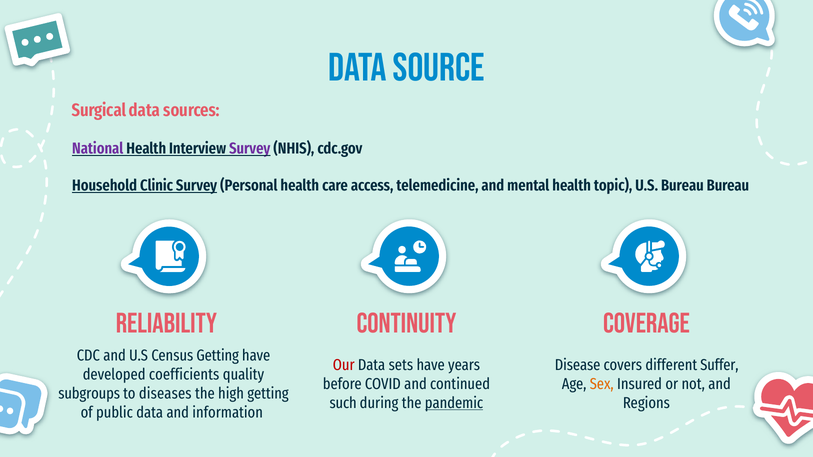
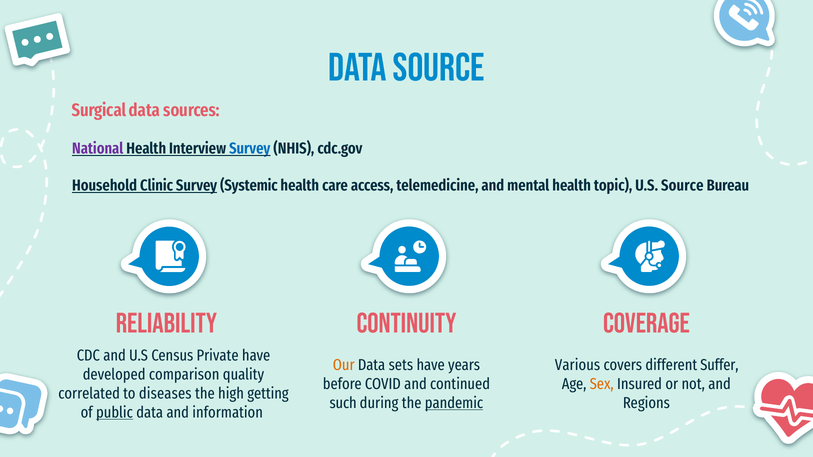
Survey colour: purple -> blue (250, 149)
Personal: Personal -> Systemic (249, 186)
U.S Bureau: Bureau -> Source (682, 186)
Census Getting: Getting -> Private (218, 356)
Our colour: red -> orange (344, 365)
Disease: Disease -> Various (578, 365)
coefficients: coefficients -> comparison (184, 375)
subgroups: subgroups -> correlated (89, 394)
public underline: none -> present (114, 413)
